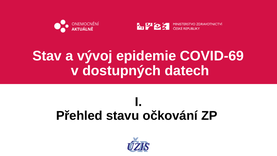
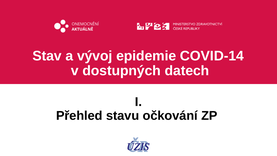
COVID-69: COVID-69 -> COVID-14 (212, 56)
